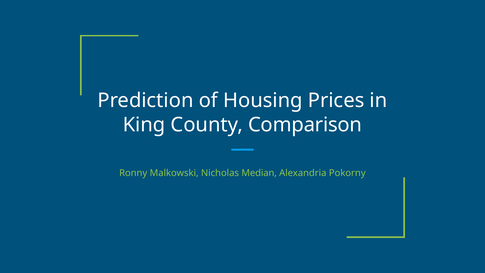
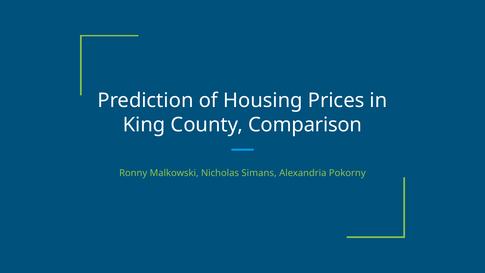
Median: Median -> Simans (259, 173)
